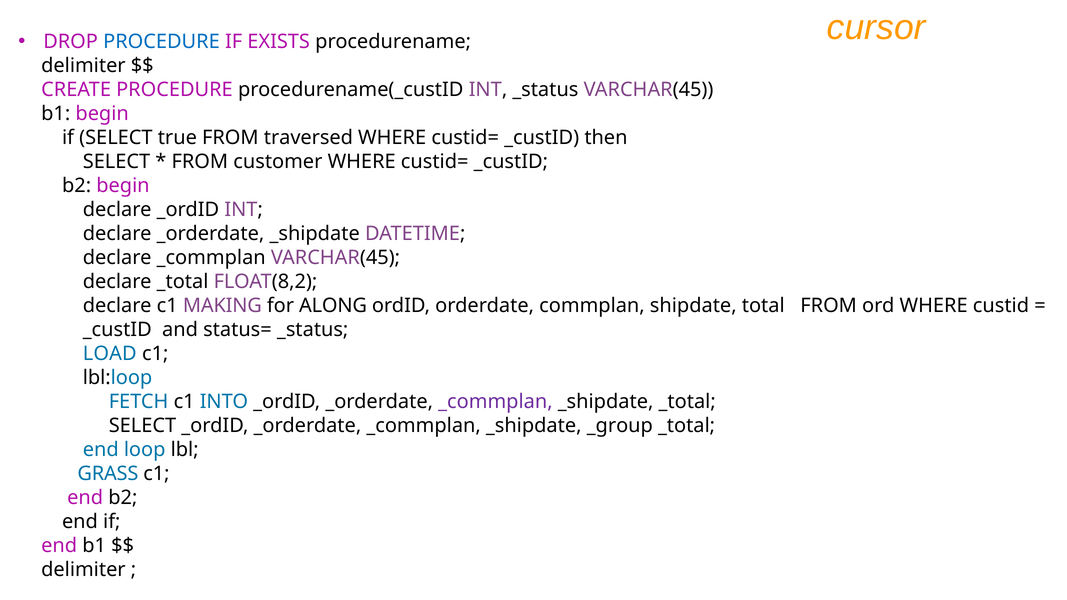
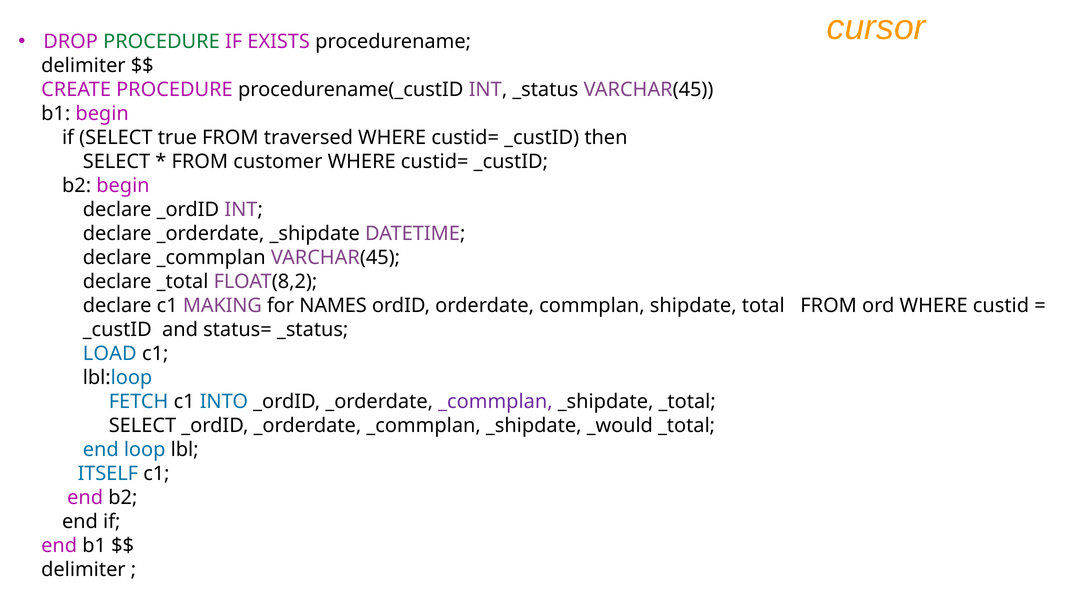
PROCEDURE colour: blue -> green (161, 42)
ALONG: ALONG -> NAMES (333, 306)
_group: _group -> _would (620, 426)
GRASS: GRASS -> ITSELF (108, 474)
